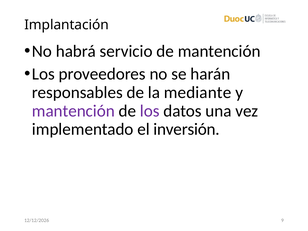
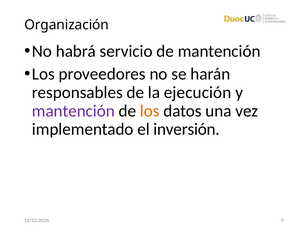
Implantación: Implantación -> Organización (67, 25)
mediante: mediante -> ejecución (198, 92)
los colour: purple -> orange (150, 111)
